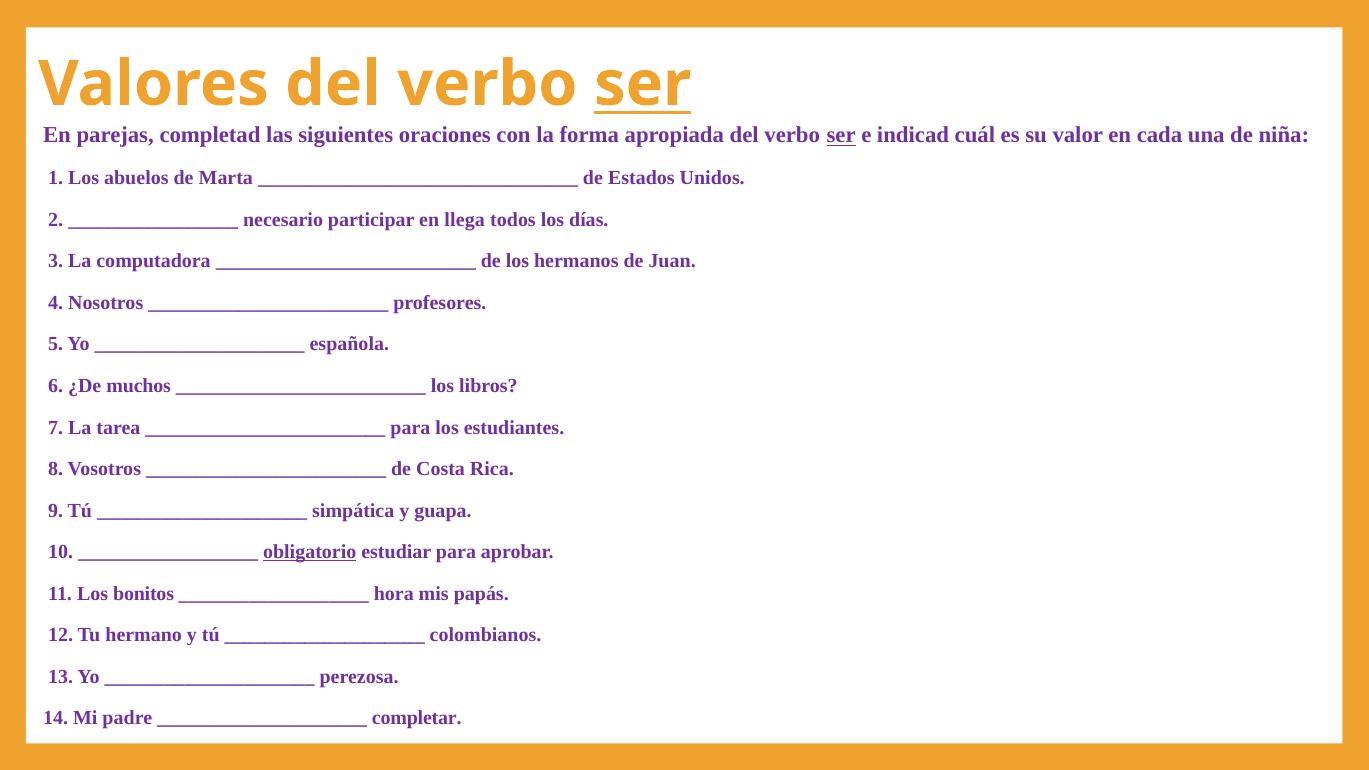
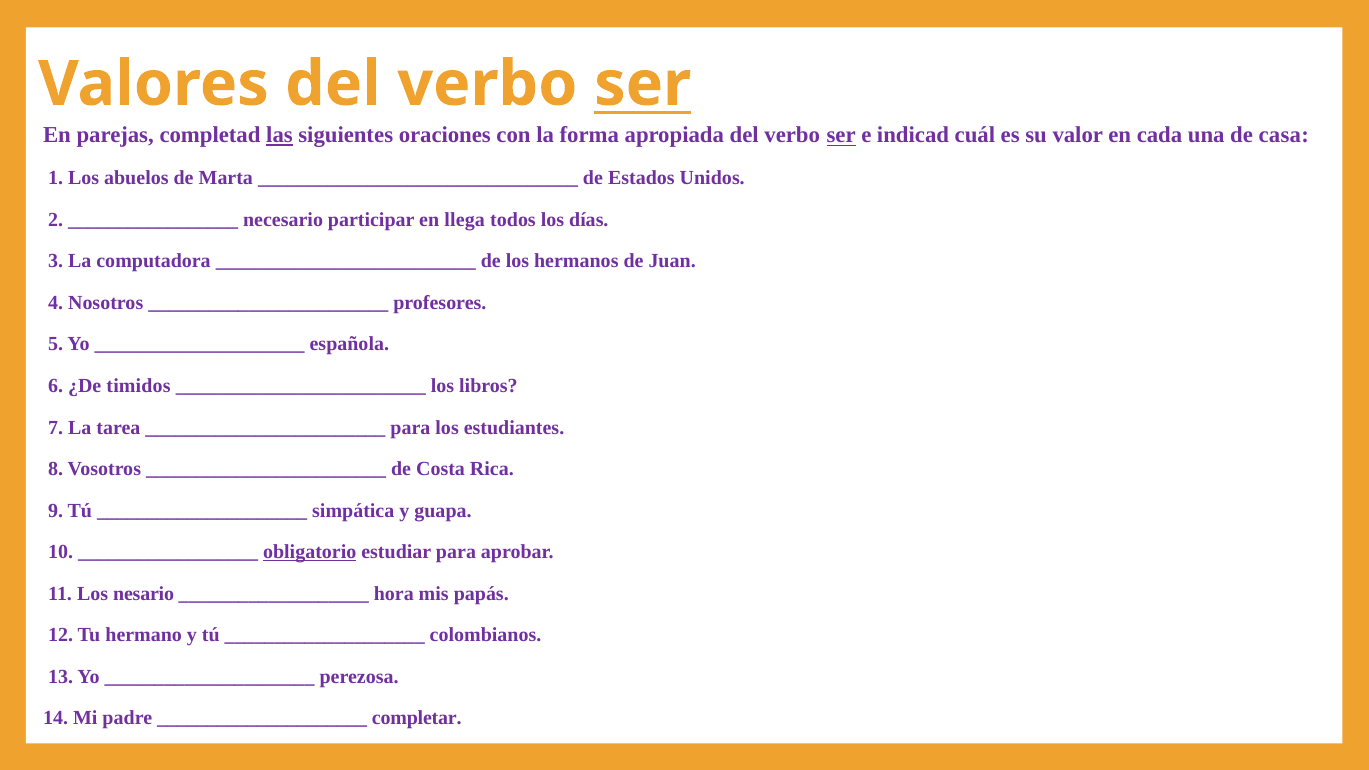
las underline: none -> present (280, 135)
niña: niña -> casa (1284, 135)
muchos: muchos -> timidos (139, 386)
bonitos: bonitos -> nesario (144, 594)
